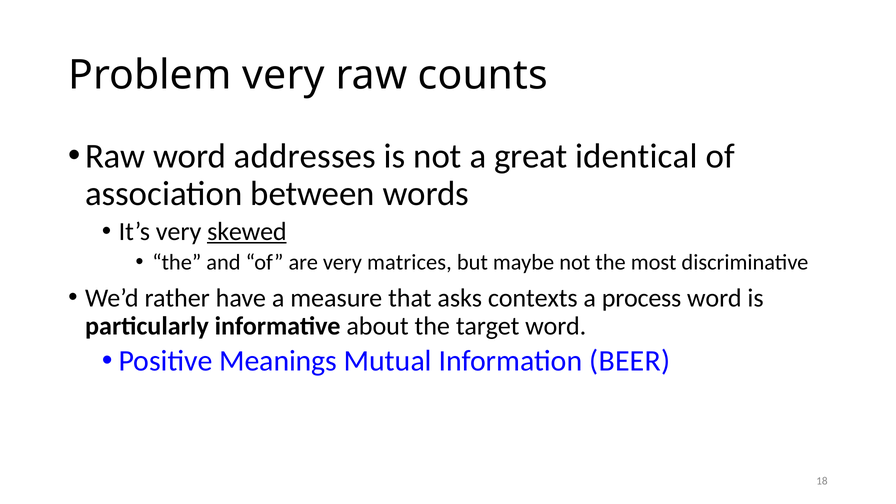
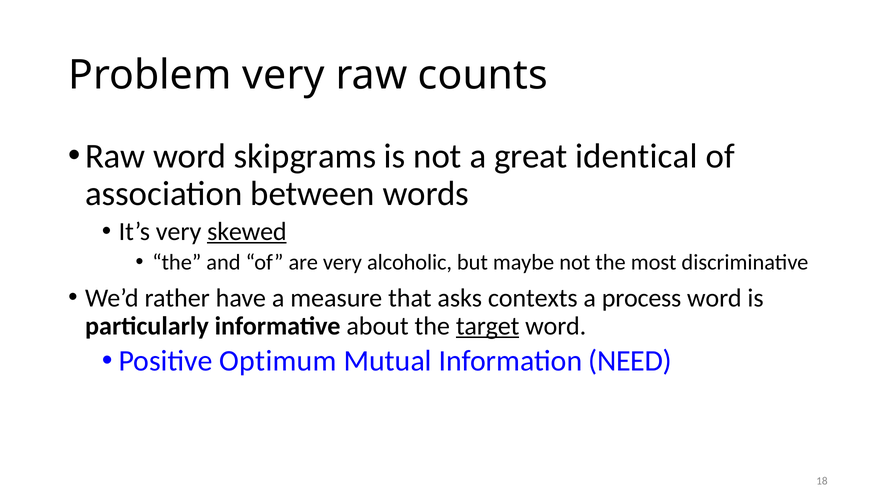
addresses: addresses -> skipgrams (305, 156)
matrices: matrices -> alcoholic (410, 262)
target underline: none -> present (488, 326)
Meanings: Meanings -> Optimum (278, 361)
BEER: BEER -> NEED (630, 361)
